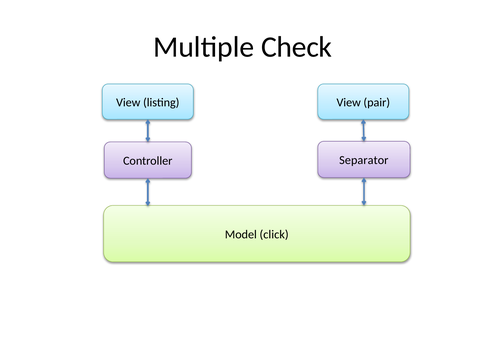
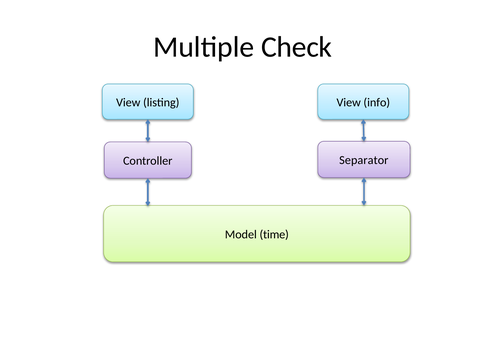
pair: pair -> info (377, 102)
click: click -> time (274, 234)
